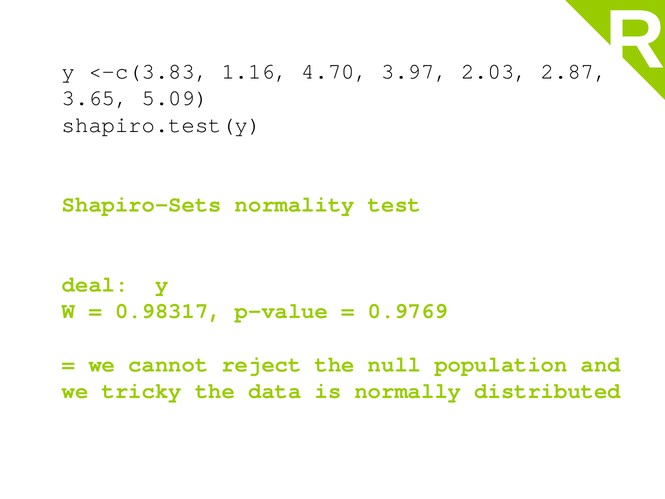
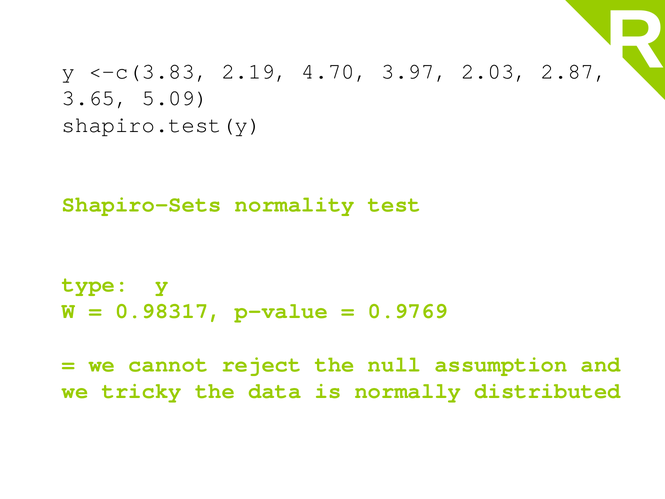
1.16: 1.16 -> 2.19 (255, 71)
deal: deal -> type (95, 284)
population: population -> assumption (501, 364)
